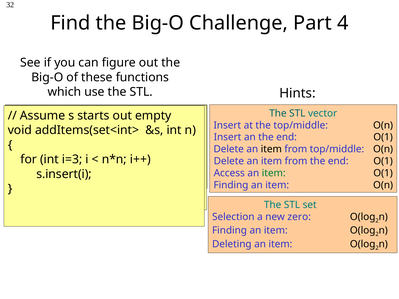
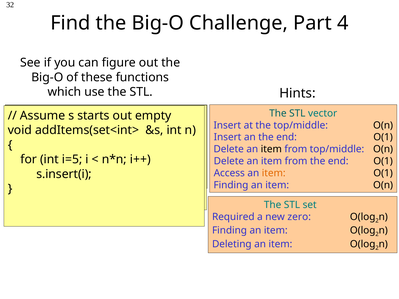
i=3: i=3 -> i=5 (72, 160)
item colour: green -> orange (274, 173)
Selection: Selection -> Required (233, 217)
